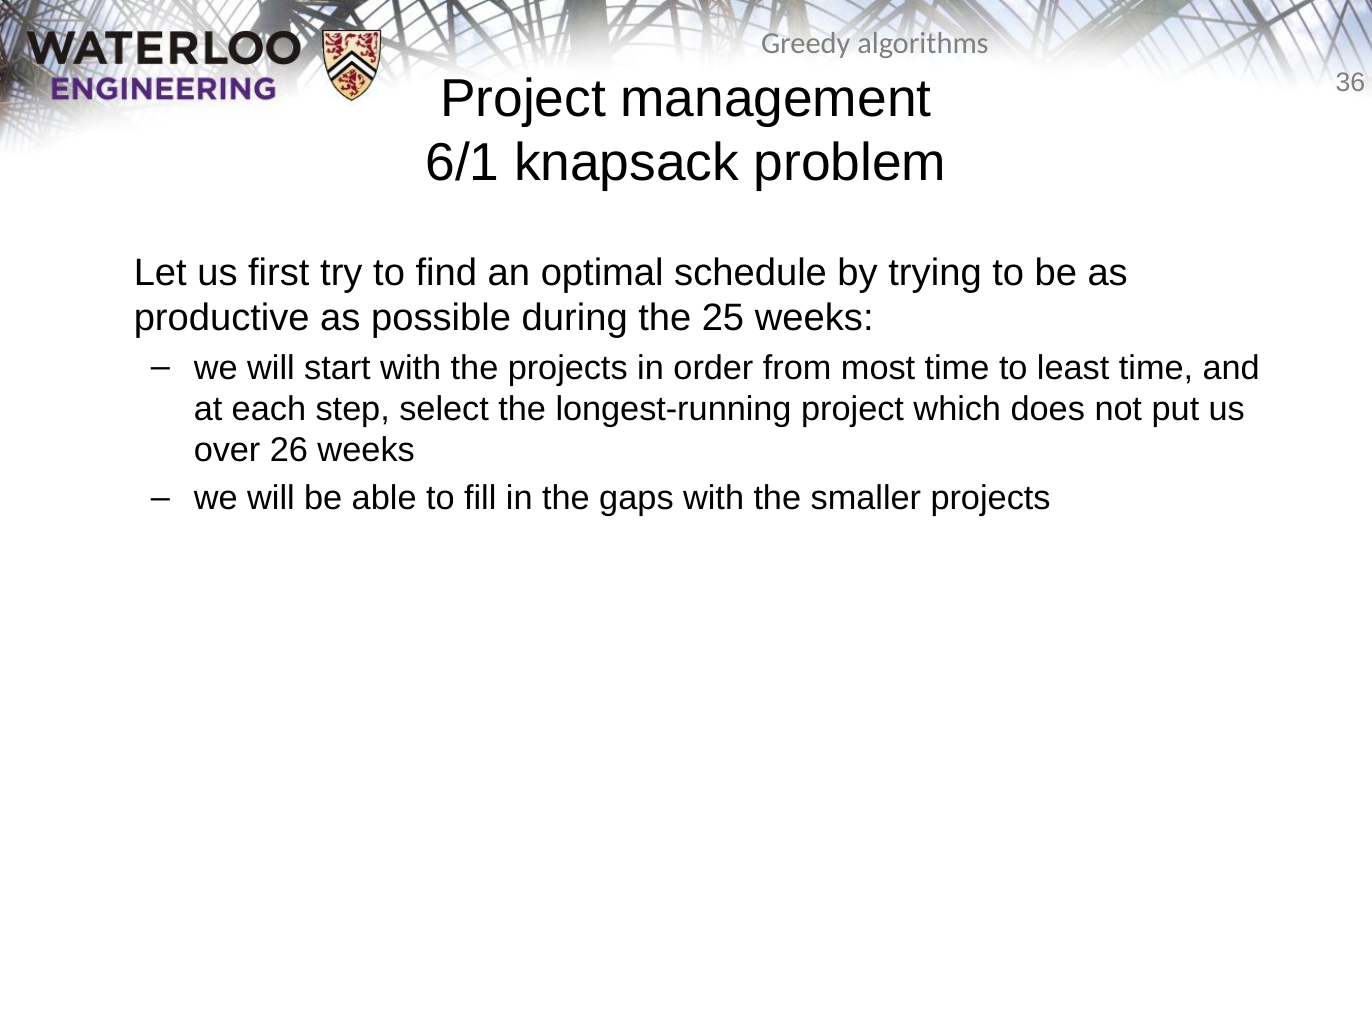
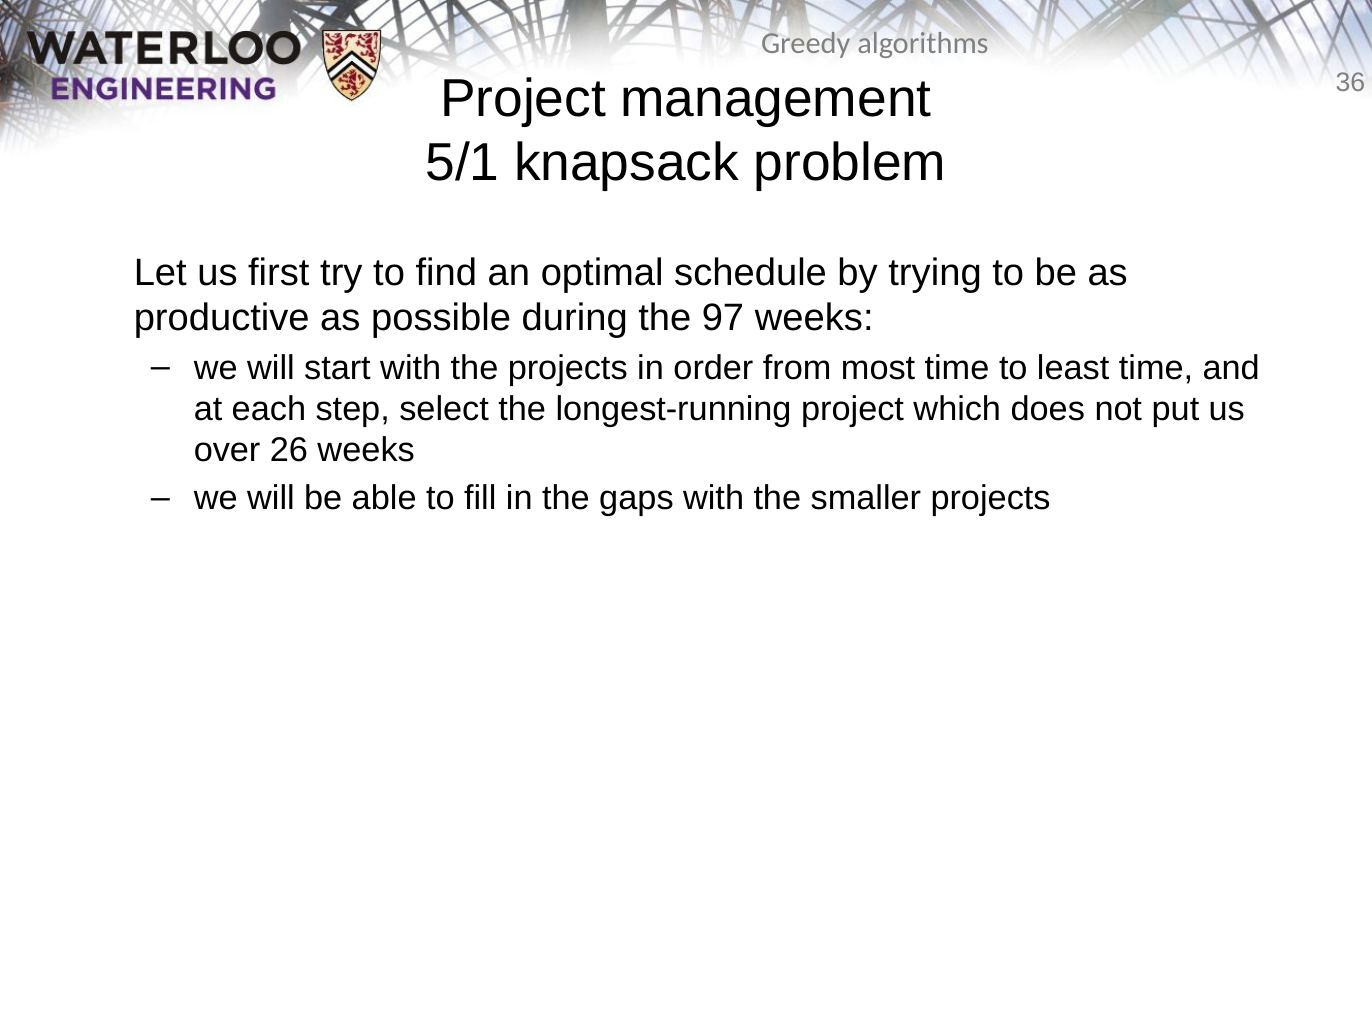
6/1: 6/1 -> 5/1 (462, 163)
25: 25 -> 97 (723, 318)
